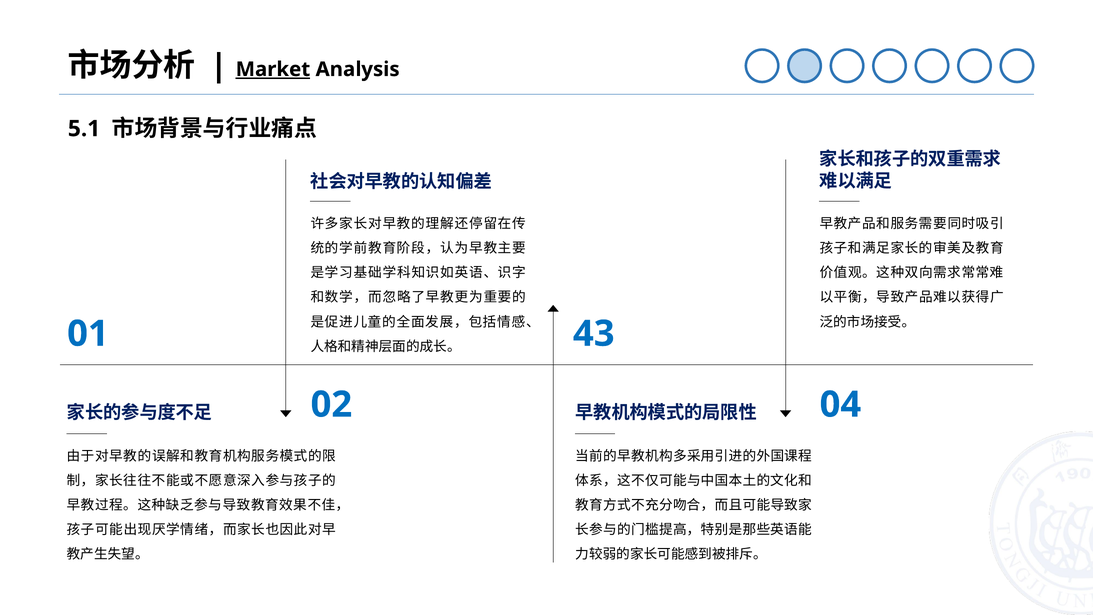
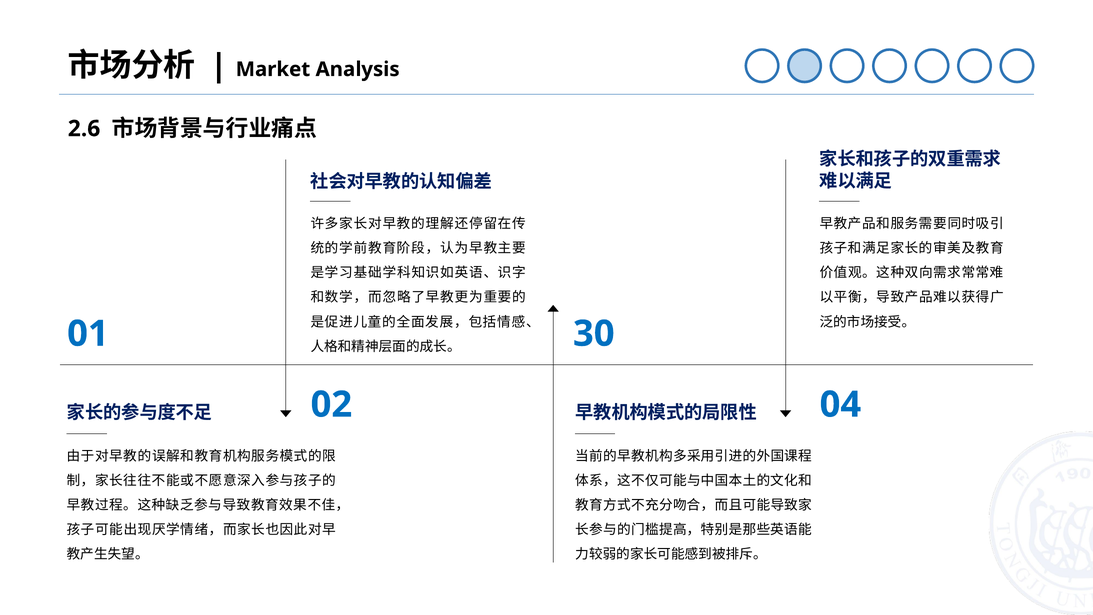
Market underline: present -> none (273, 69)
5.1: 5.1 -> 2.6 (84, 129)
43: 43 -> 30 (594, 334)
